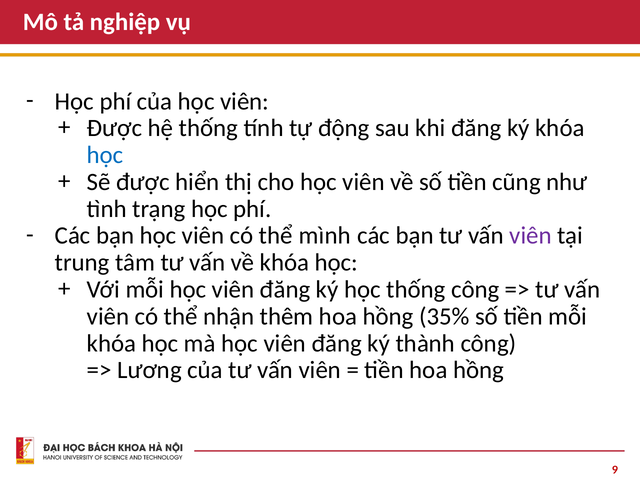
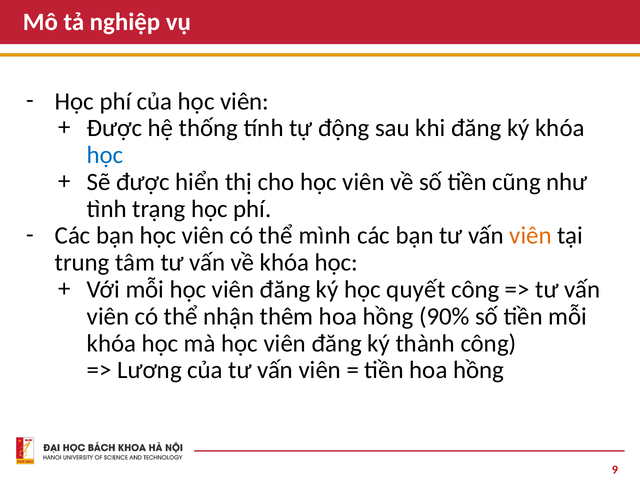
viên colour: purple -> orange (531, 236)
học thống: thống -> quyết (416, 290)
35%: 35% -> 90% (444, 316)
